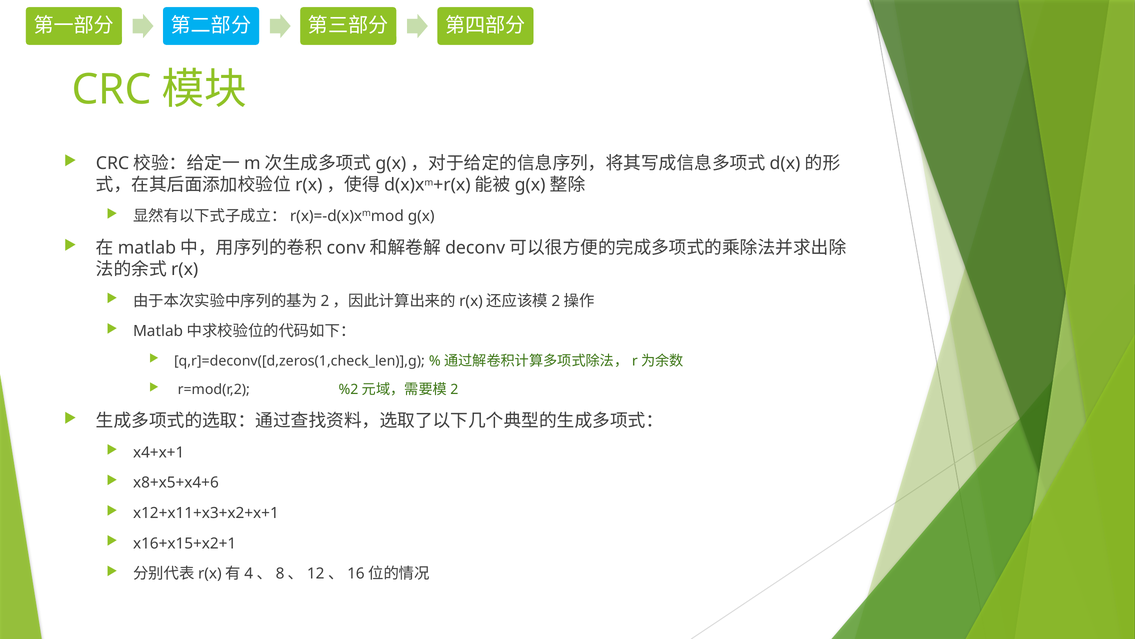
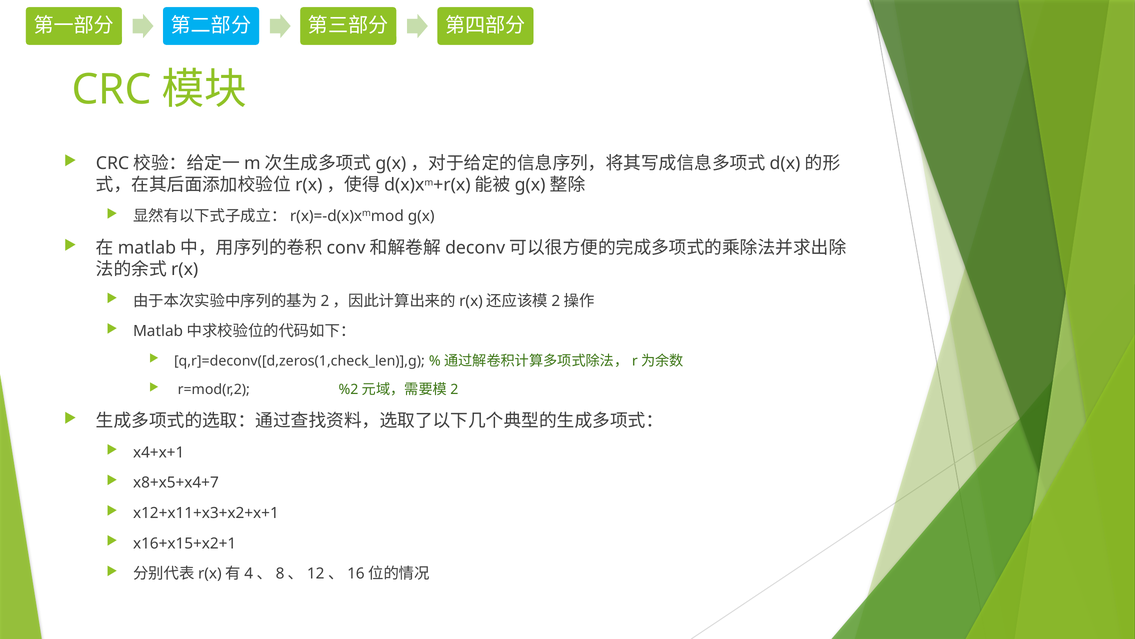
x8+x5+x4+6: x8+x5+x4+6 -> x8+x5+x4+7 (176, 482)
